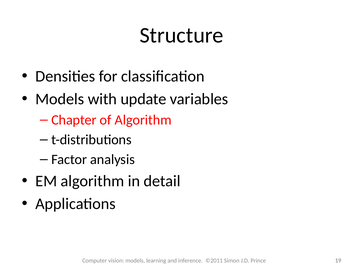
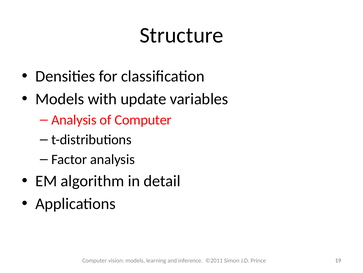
Chapter: Chapter -> Analysis (74, 120)
of Algorithm: Algorithm -> Computer (143, 120)
